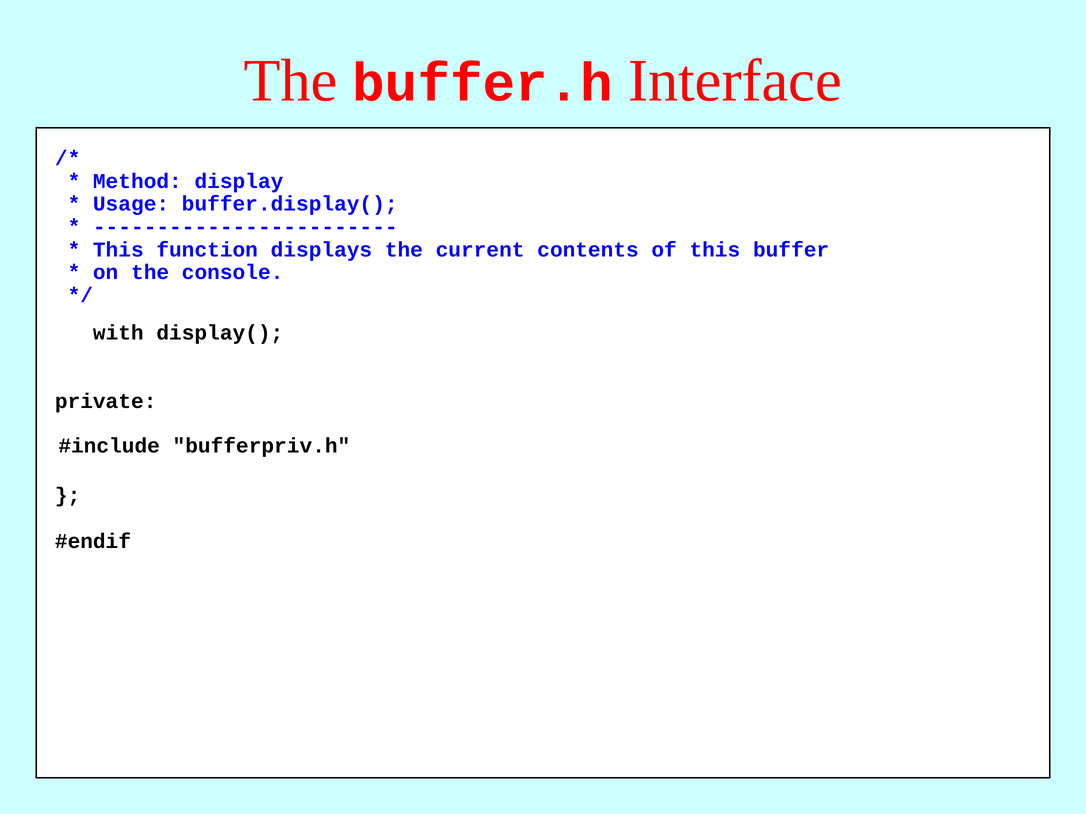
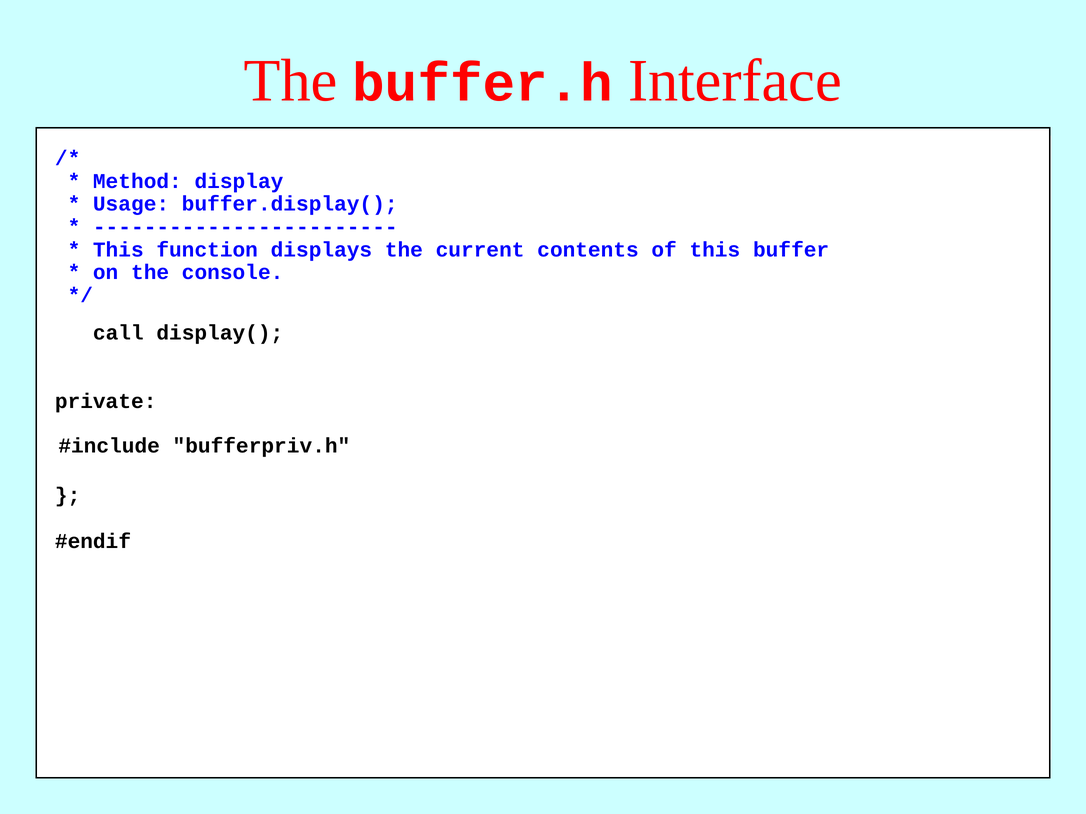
with: with -> call (118, 333)
